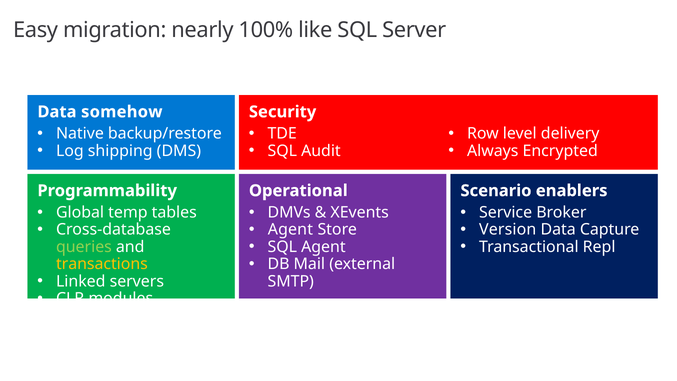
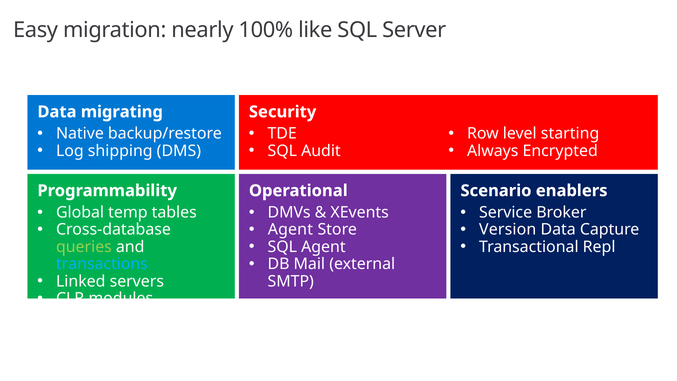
somehow: somehow -> migrating (122, 112)
delivery: delivery -> starting (570, 134)
transactions colour: yellow -> light blue (102, 264)
